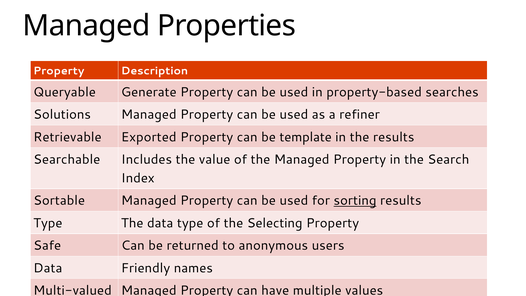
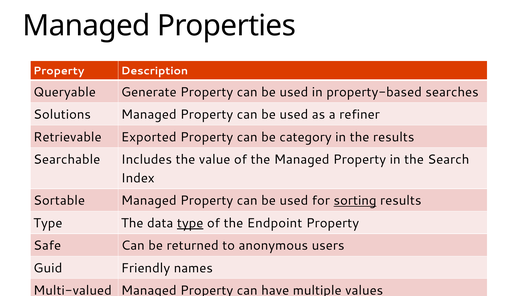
template: template -> category (306, 137)
type underline: none -> present (190, 223)
Selecting: Selecting -> Endpoint (275, 223)
Data: Data -> Guid (48, 268)
